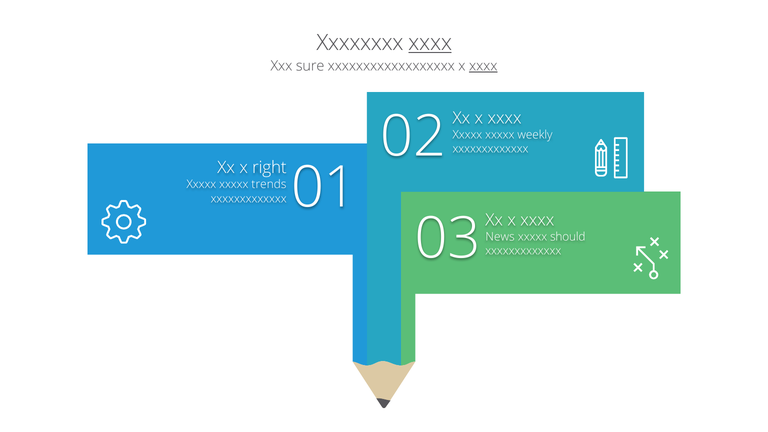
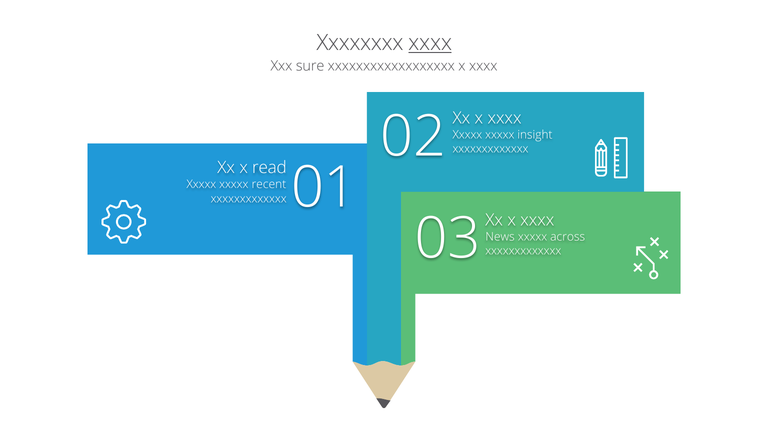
xxxx underline: present -> none (483, 66)
weekly: weekly -> insight (535, 135)
right: right -> read (269, 168)
trends: trends -> recent (269, 185)
should: should -> across (568, 237)
